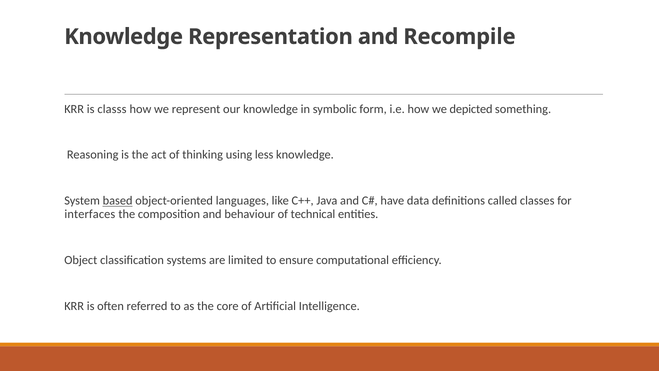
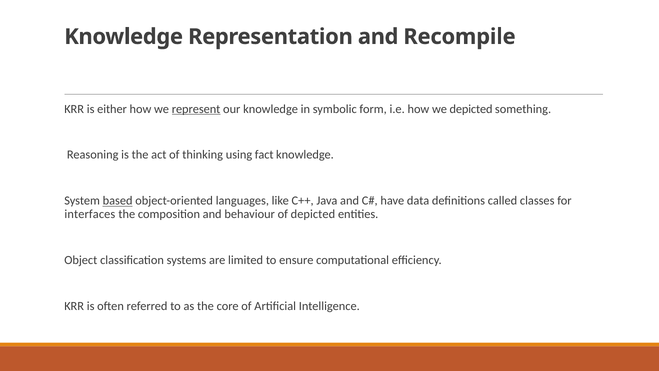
classs: classs -> either (112, 109)
represent underline: none -> present (196, 109)
less: less -> fact (264, 155)
of technical: technical -> depicted (313, 214)
